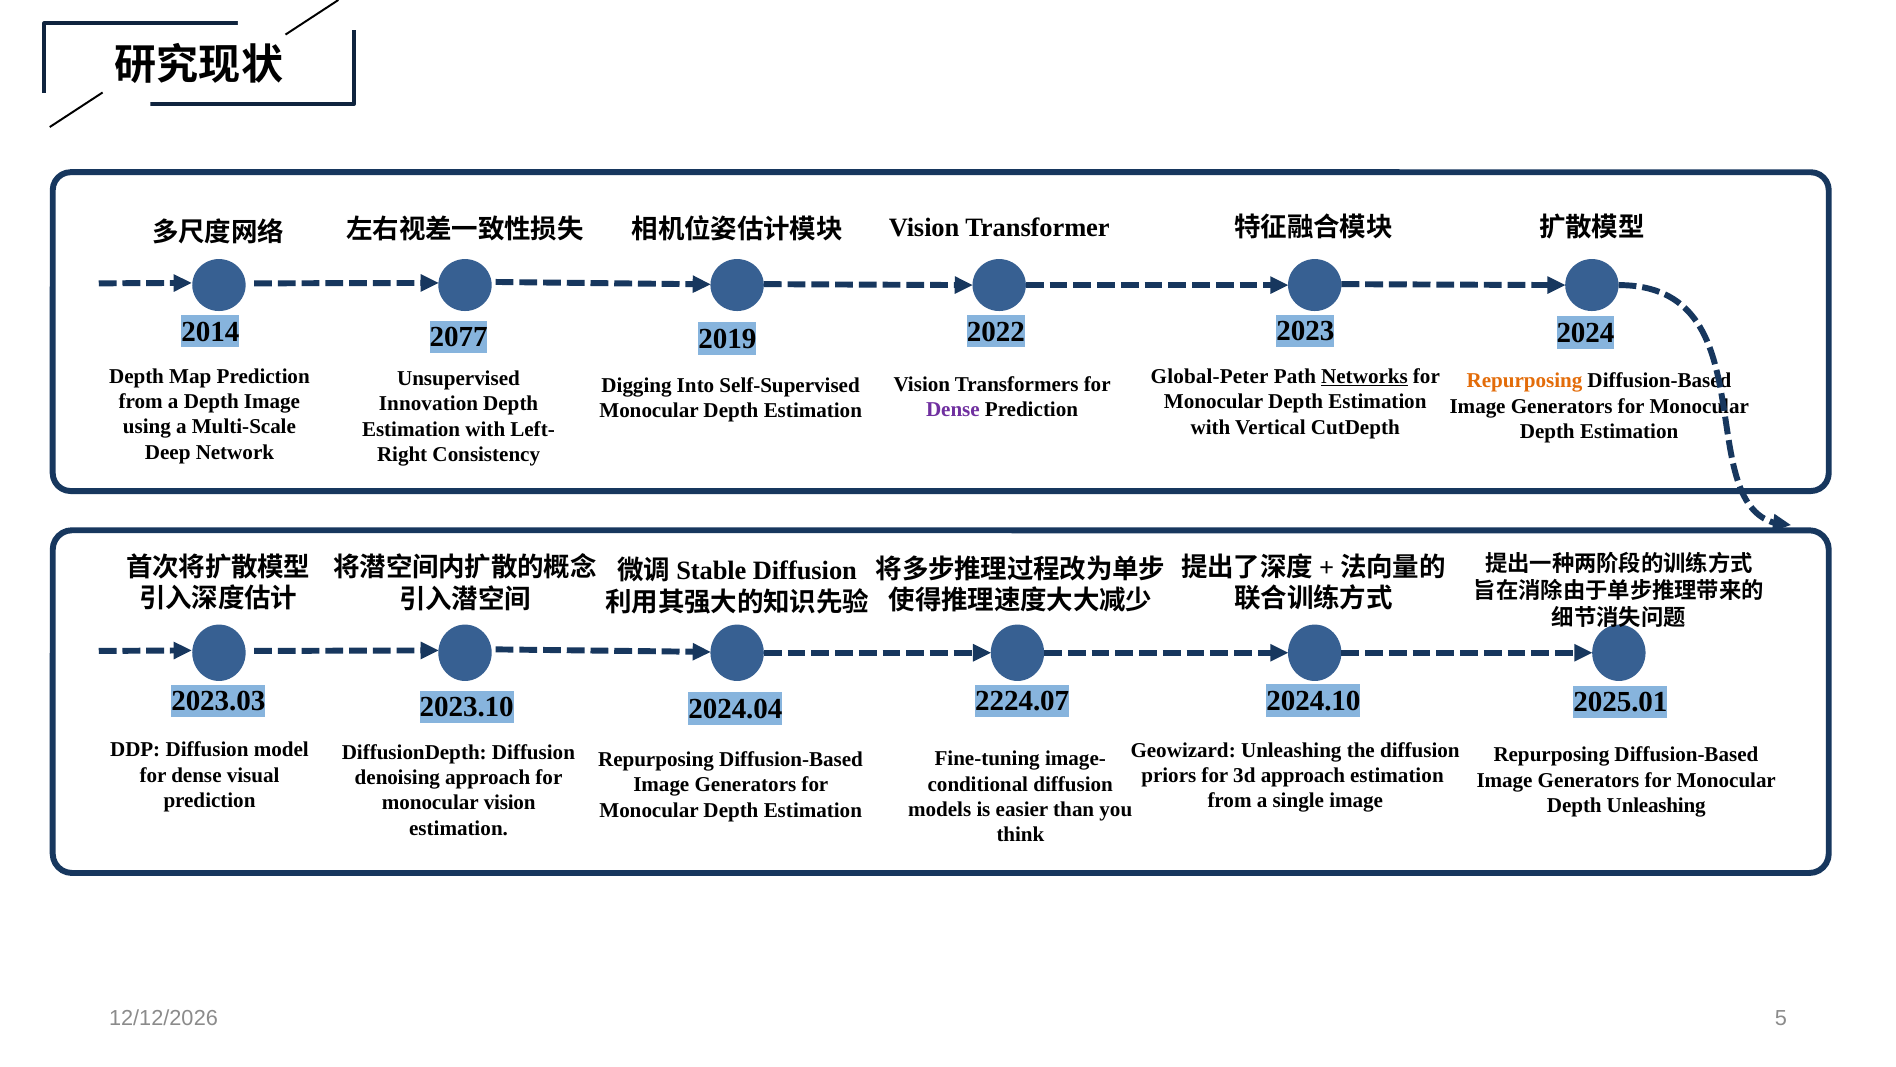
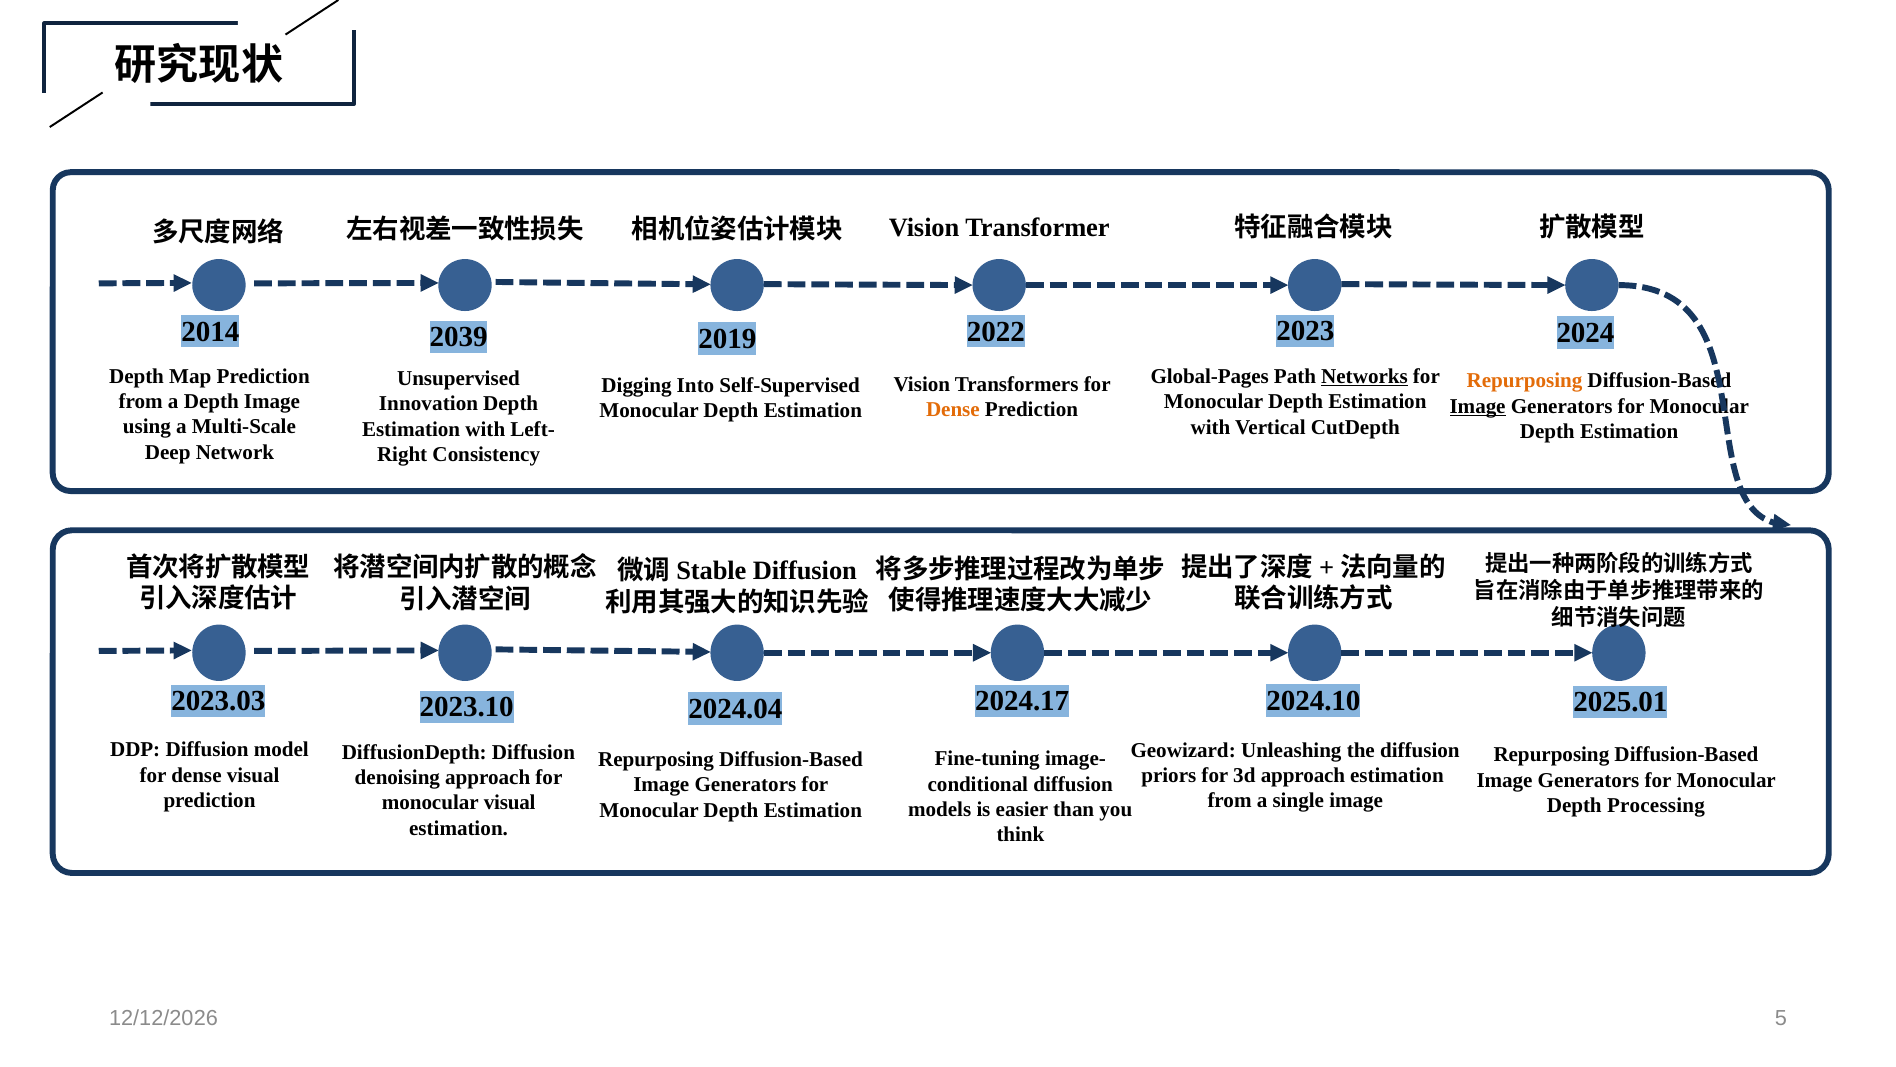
2077: 2077 -> 2039 (459, 337)
Global-Peter: Global-Peter -> Global-Pages (1210, 376)
Image underline: none -> present (1478, 406)
Dense colour: purple -> orange (953, 410)
2224.07: 2224.07 -> 2024.17 (1022, 701)
monocular vision: vision -> visual (510, 803)
Depth Unleashing: Unleashing -> Processing (1656, 805)
